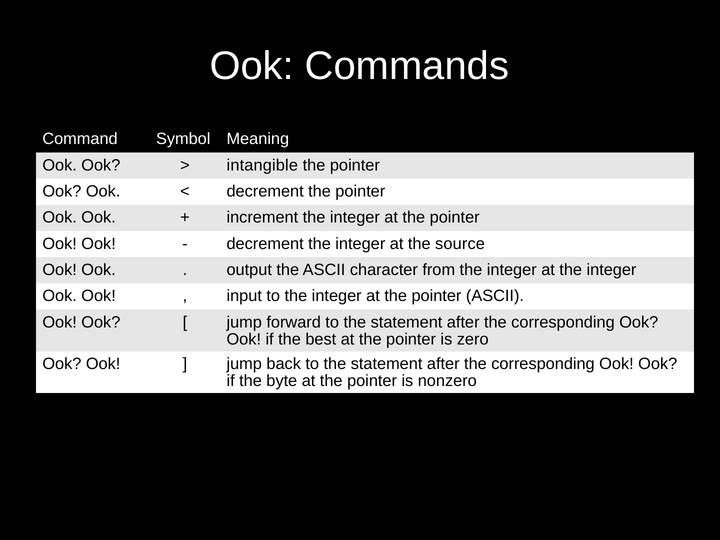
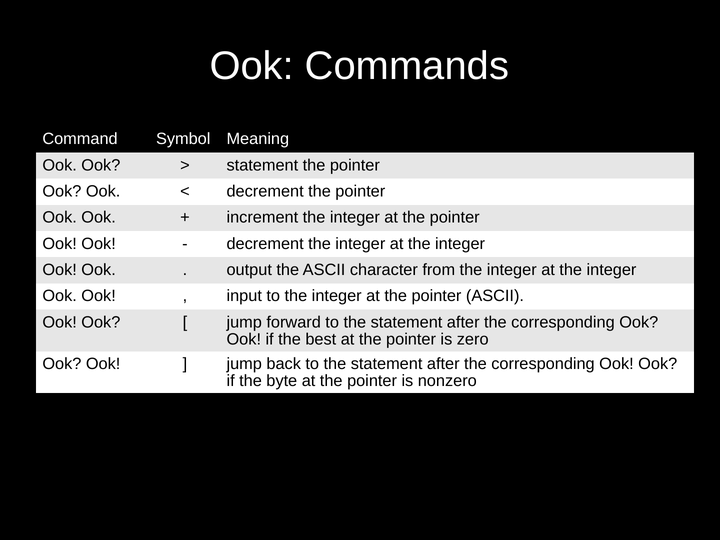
intangible: intangible -> statement (262, 165)
source: source -> integer (460, 244)
